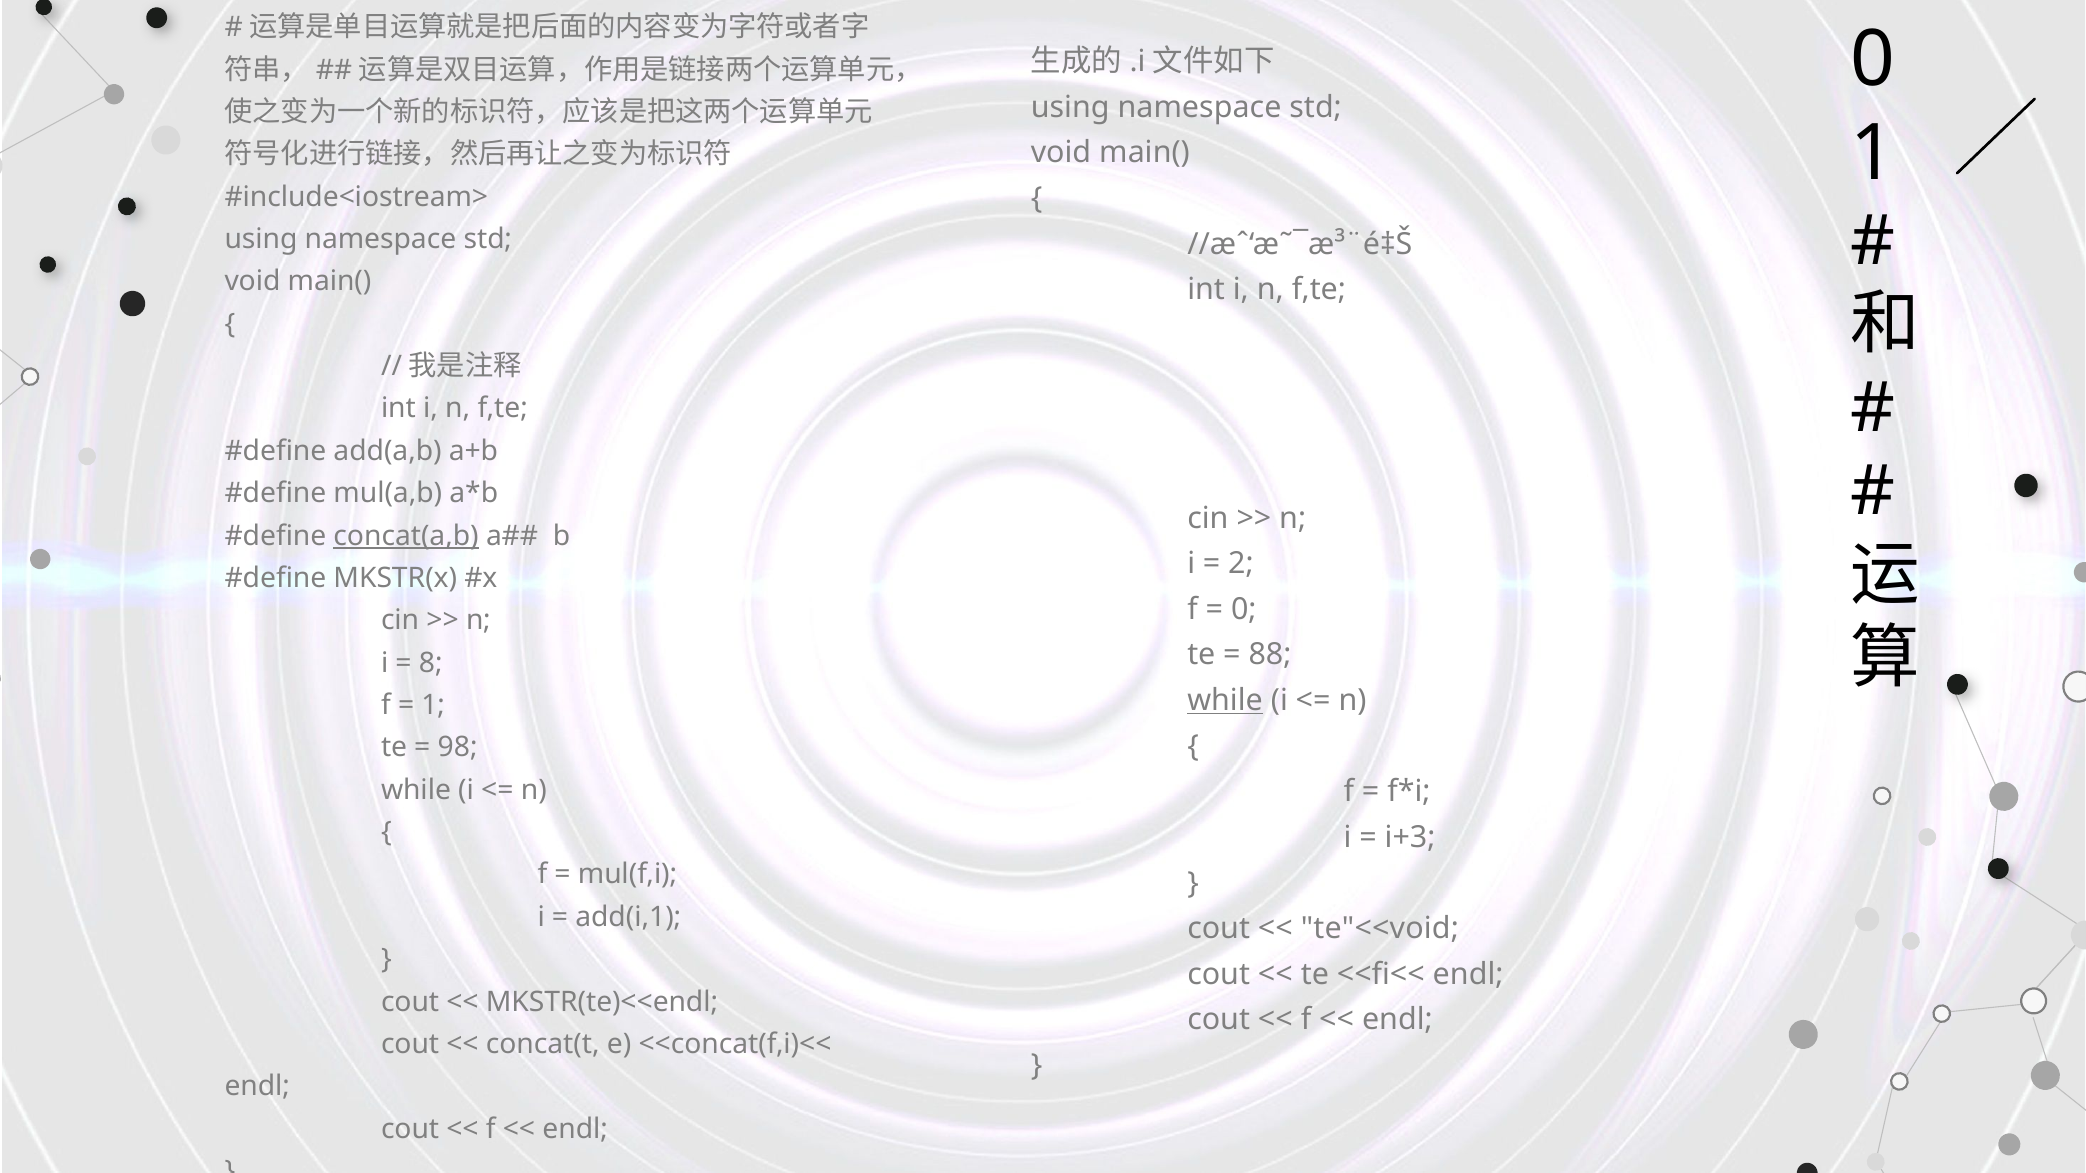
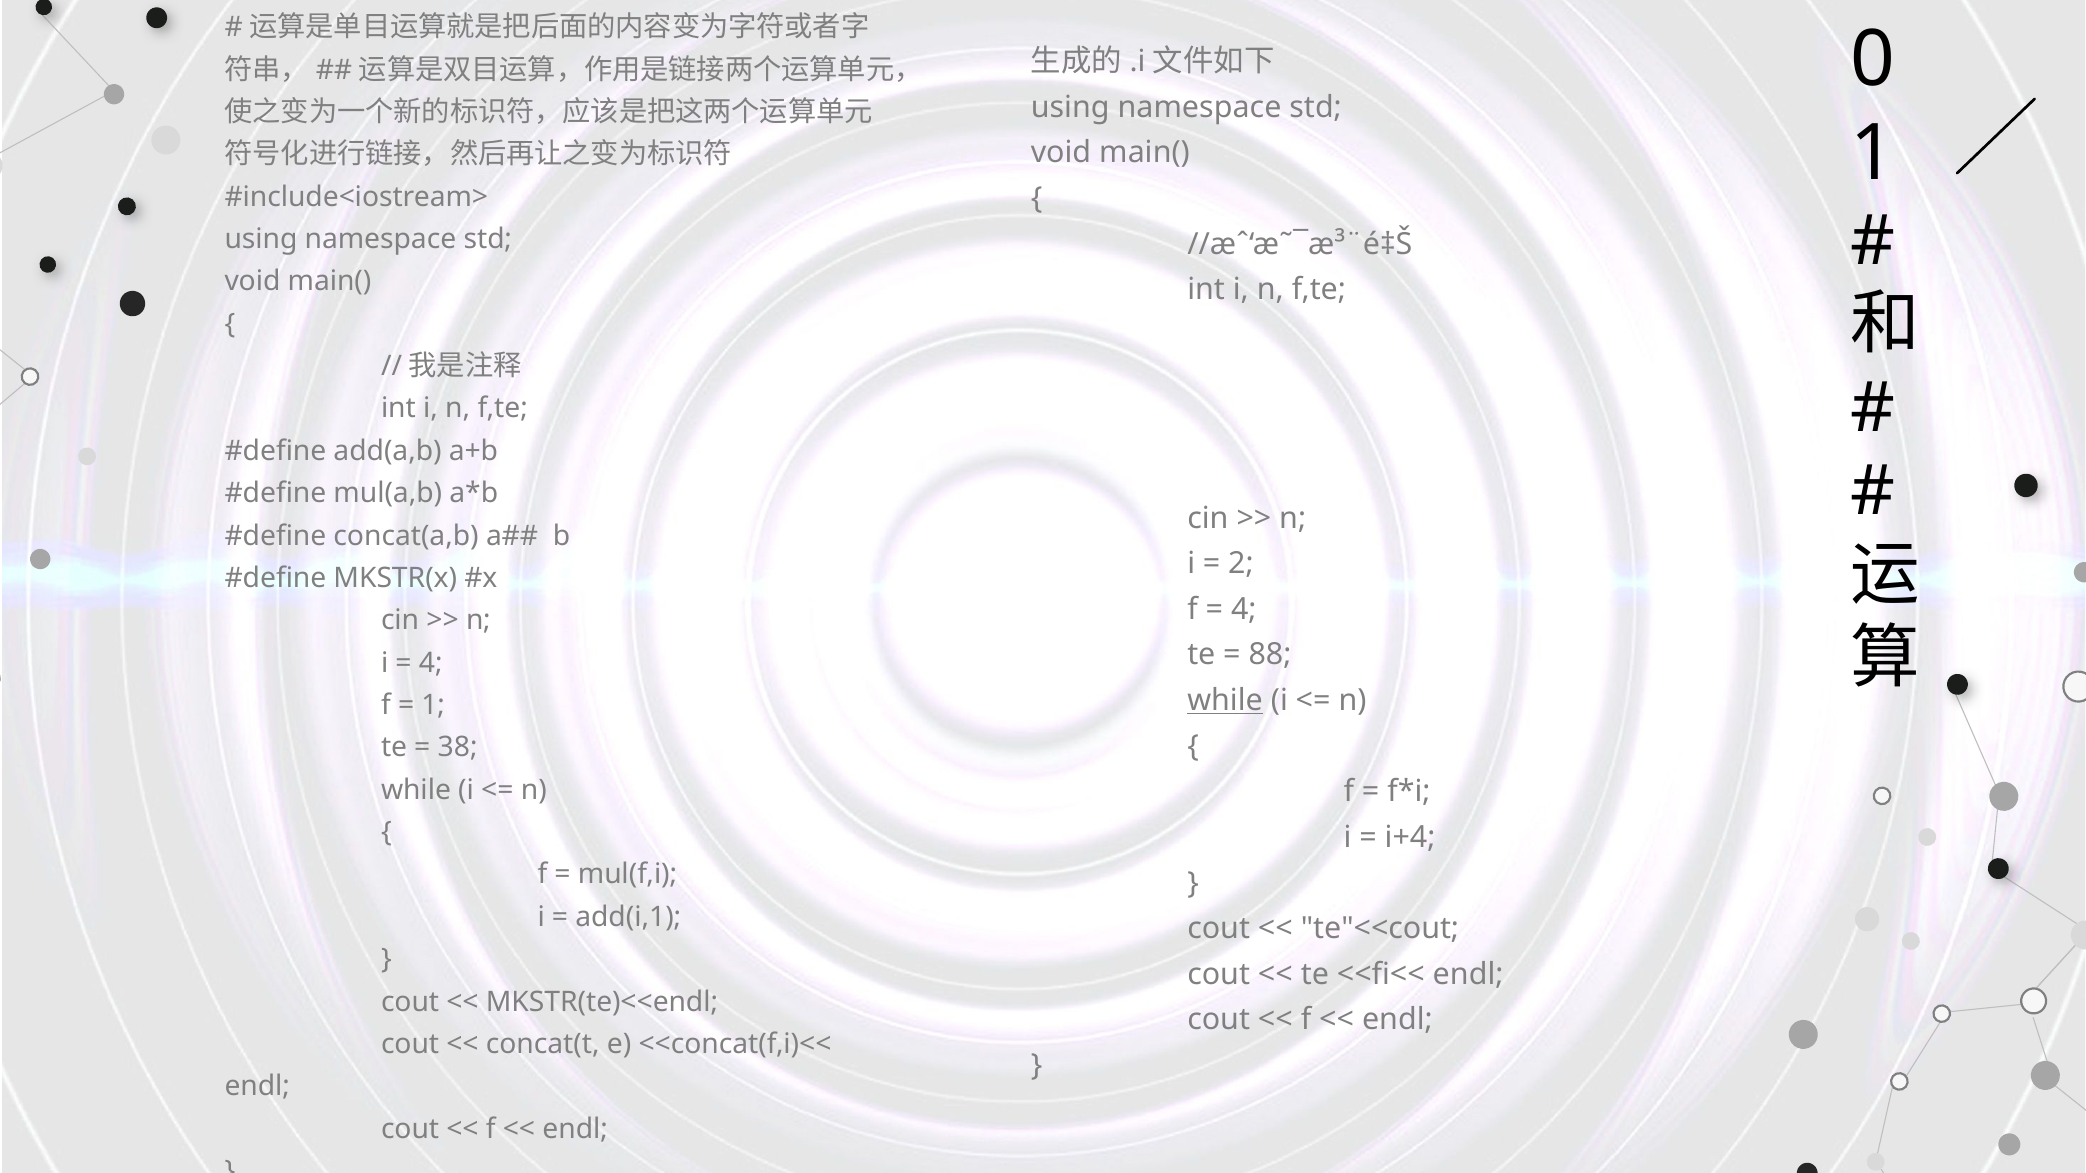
concat(a,b underline: present -> none (406, 536)
0: 0 -> 4 (1244, 609)
8: 8 -> 4 (431, 663)
98: 98 -> 38 (458, 748)
i+3: i+3 -> i+4 (1410, 838)
te"<<void: te"<<void -> te"<<cout (1380, 929)
